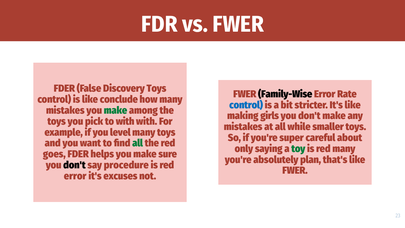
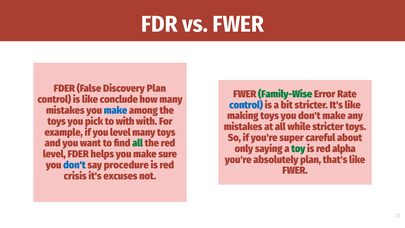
Discovery Toys: Toys -> Plan (156, 89)
Family-Wise colour: black -> green (285, 94)
make colour: green -> blue (116, 110)
making girls: girls -> toys (270, 116)
while smaller: smaller -> stricter (328, 127)
red many: many -> alpha (344, 149)
goes: goes -> level (54, 154)
don't colour: black -> blue (74, 165)
error: error -> crisis (75, 176)
